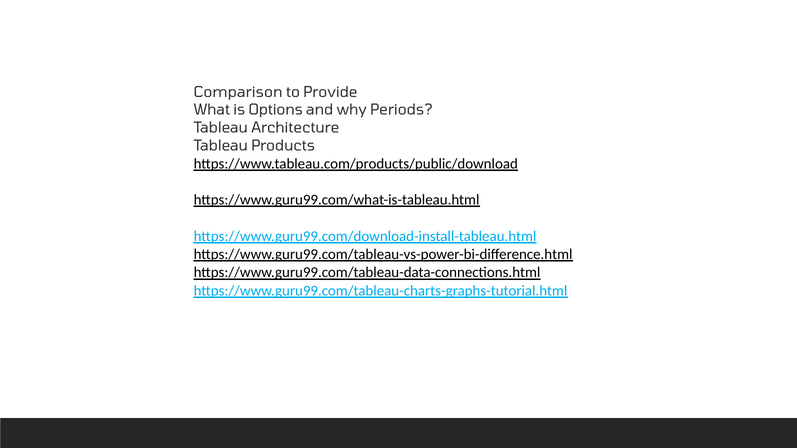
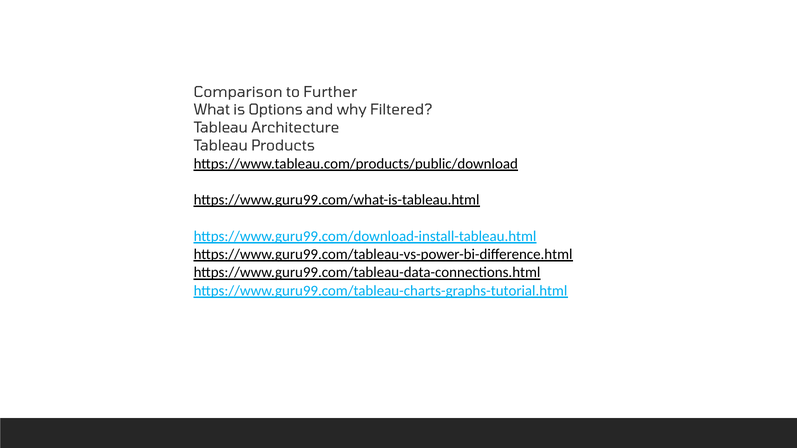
Provide: Provide -> Further (330, 92)
Periods: Periods -> Filtered (401, 110)
